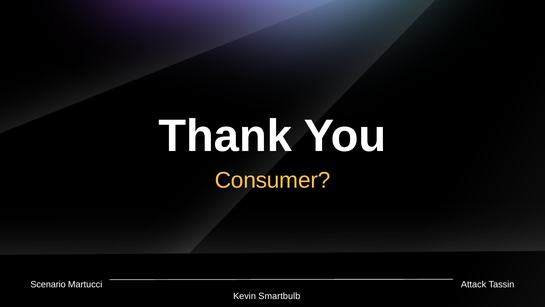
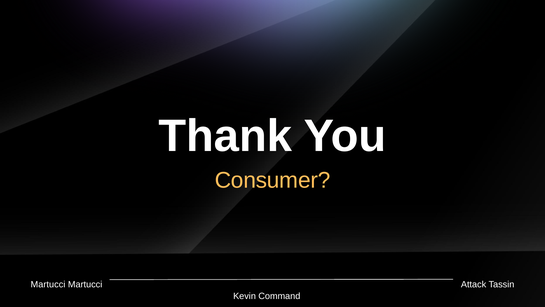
Scenario: Scenario -> Martucci (48, 284)
Smartbulb: Smartbulb -> Command (279, 296)
